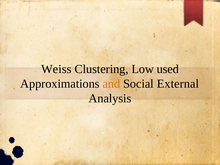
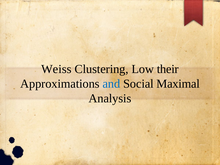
used: used -> their (168, 69)
and colour: orange -> blue (111, 84)
External: External -> Maximal (178, 84)
